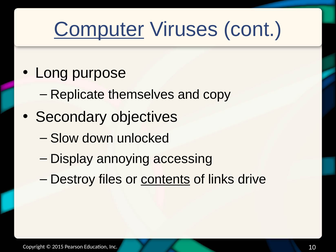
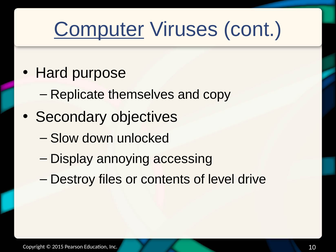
Long: Long -> Hard (52, 73)
contents underline: present -> none (165, 179)
links: links -> level (221, 179)
